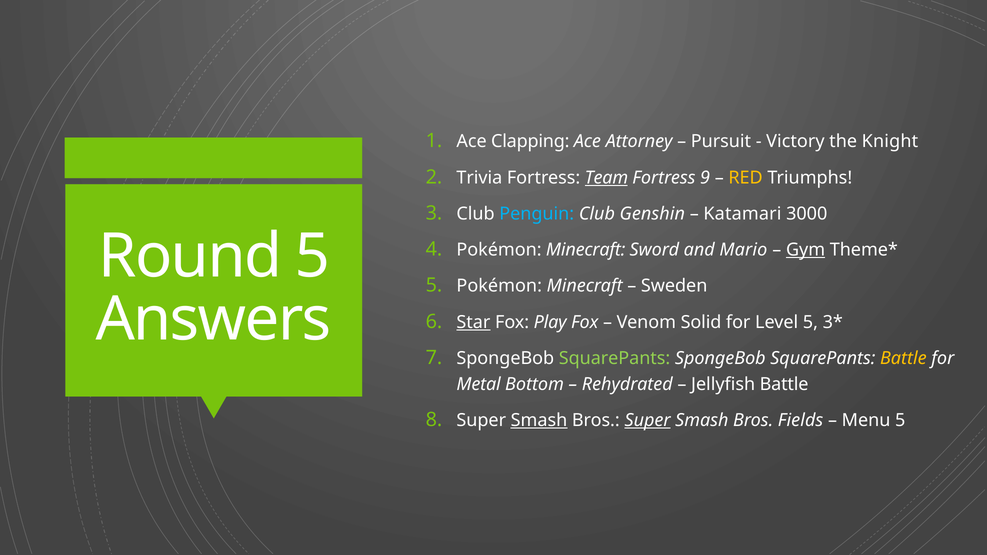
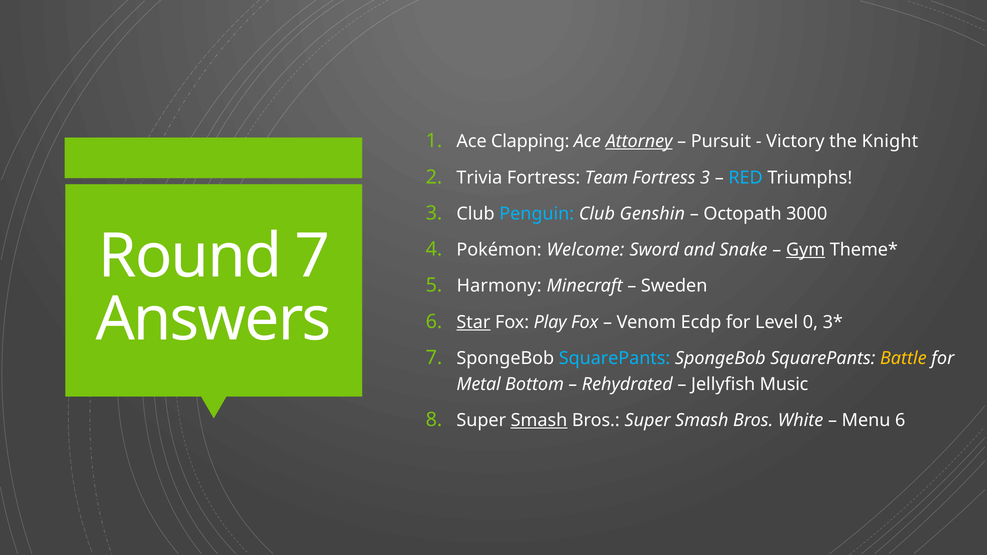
Attorney underline: none -> present (639, 141)
Team underline: present -> none (606, 178)
Fortress 9: 9 -> 3 (705, 178)
RED colour: yellow -> light blue (746, 178)
Katamari: Katamari -> Octopath (743, 214)
Round 5: 5 -> 7 (313, 257)
Minecraft: Minecraft -> Welcome (586, 250)
Mario: Mario -> Snake (743, 250)
Pokémon: Pokémon -> Harmony (499, 286)
Solid: Solid -> Ecdp (701, 322)
Level 5: 5 -> 0 (810, 322)
SquarePants colour: light green -> light blue (615, 358)
Jellyfish Battle: Battle -> Music (784, 384)
Super underline: present -> none (648, 421)
Fields: Fields -> White (801, 421)
Menu 5: 5 -> 6 (900, 421)
